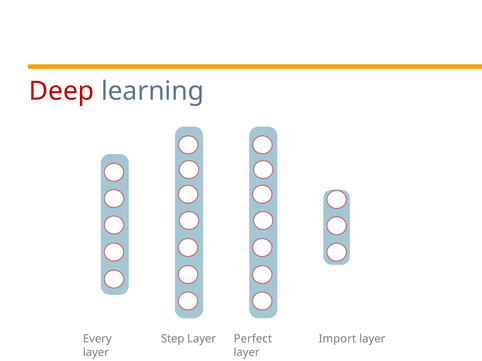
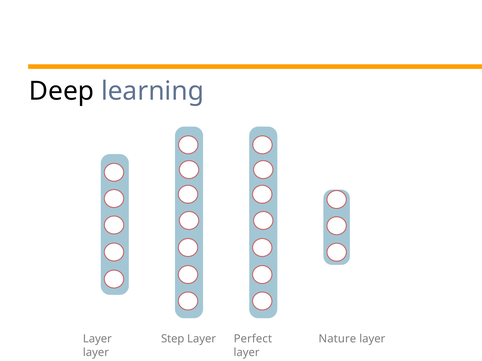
Deep colour: red -> black (62, 91)
Every: Every -> Layer (97, 339)
Import: Import -> Nature (337, 339)
